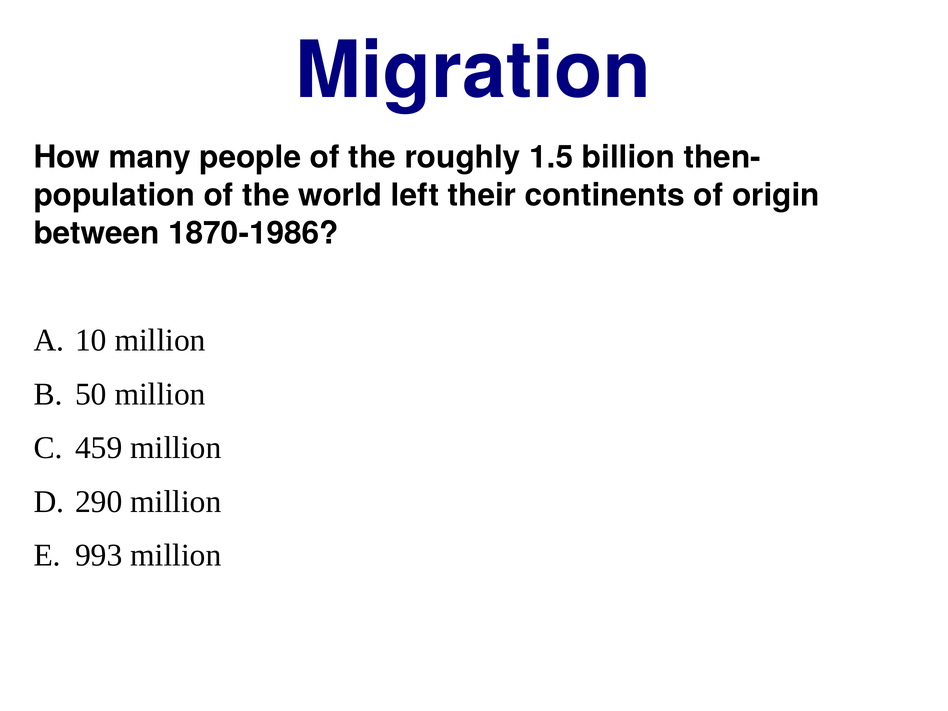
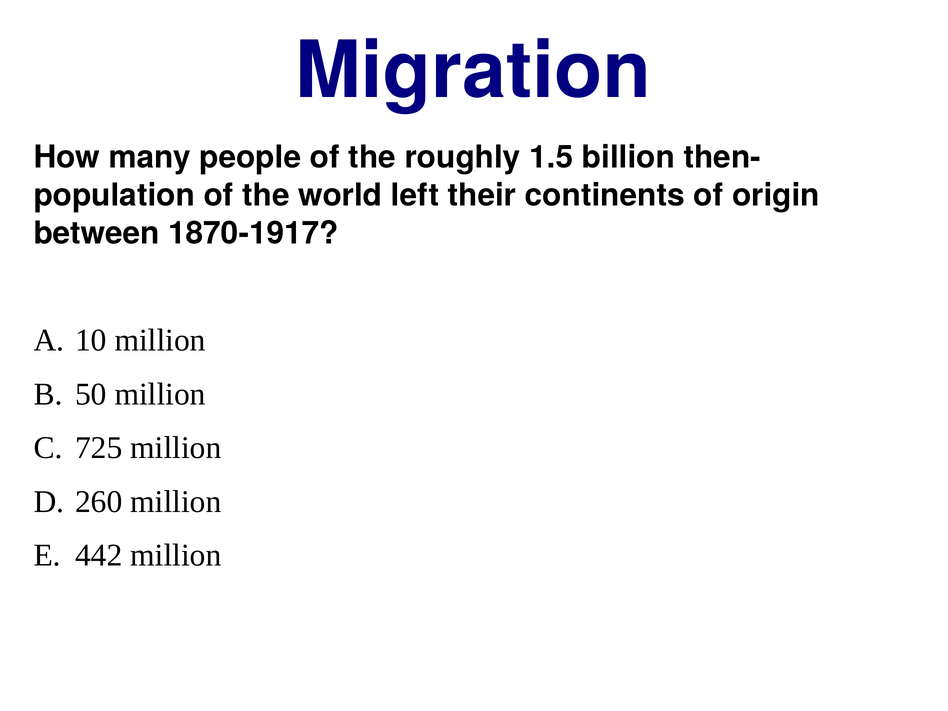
1870-1986: 1870-1986 -> 1870-1917 (253, 233)
459: 459 -> 725 (99, 448)
290: 290 -> 260 (99, 502)
993: 993 -> 442 (99, 555)
